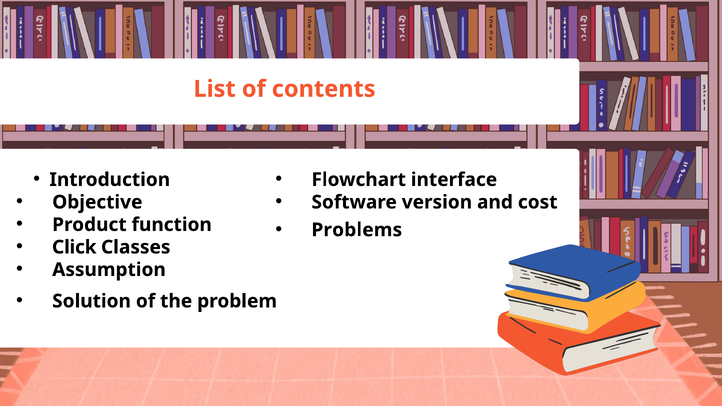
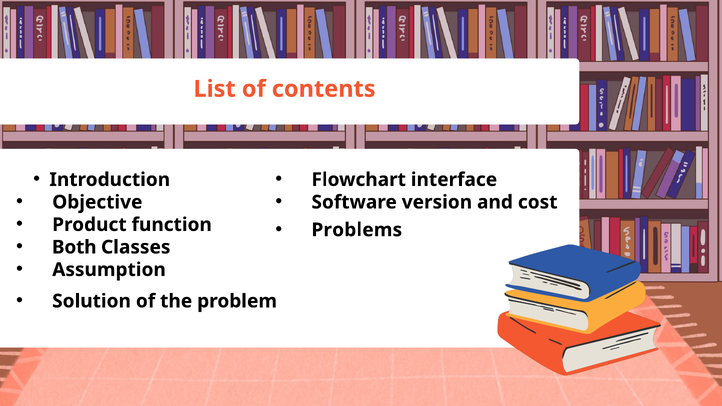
Click: Click -> Both (74, 247)
